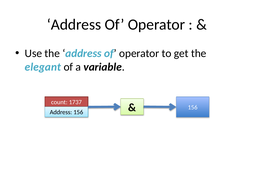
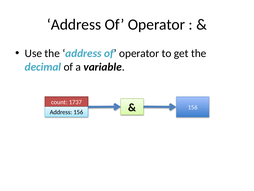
elegant: elegant -> decimal (43, 67)
